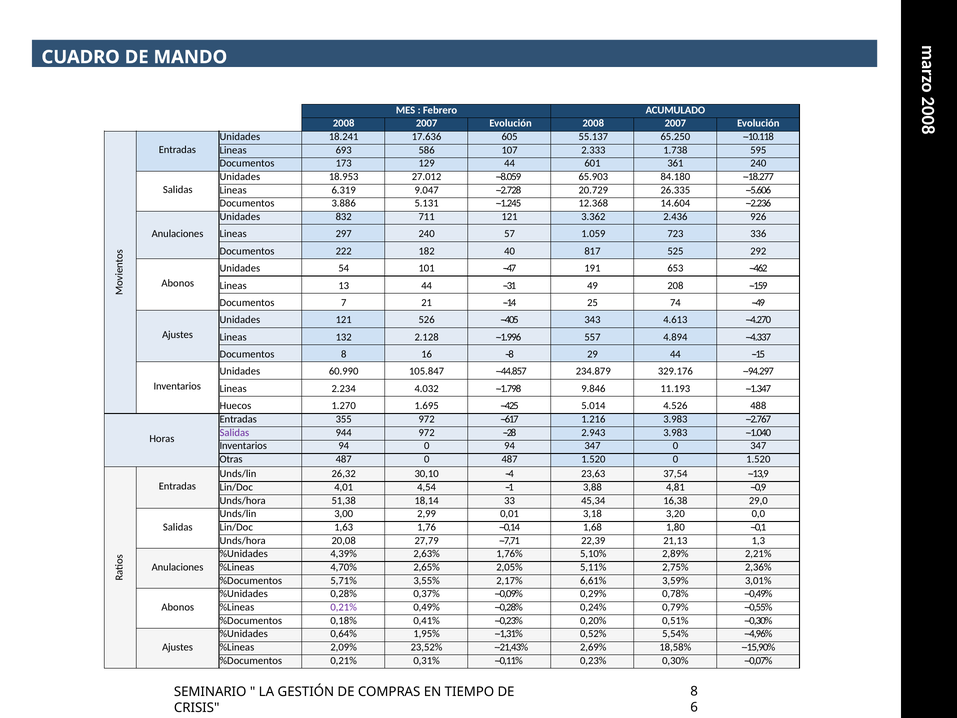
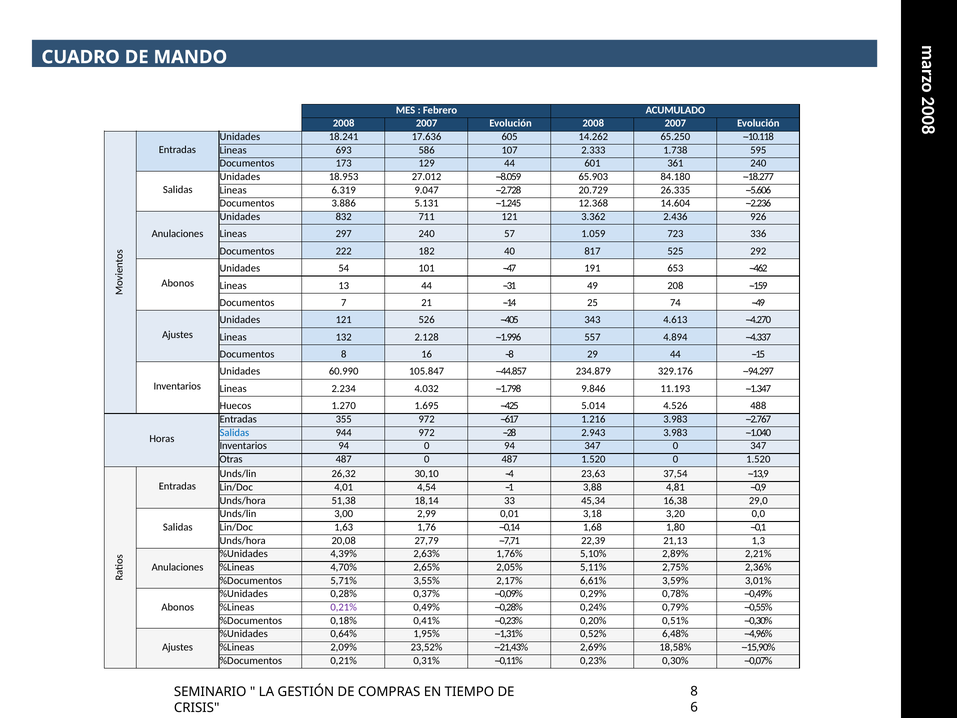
55.137: 55.137 -> 14.262 (593, 137)
Salidas colour: purple -> blue (234, 432)
5,54%: 5,54% -> 6,48% (675, 634)
